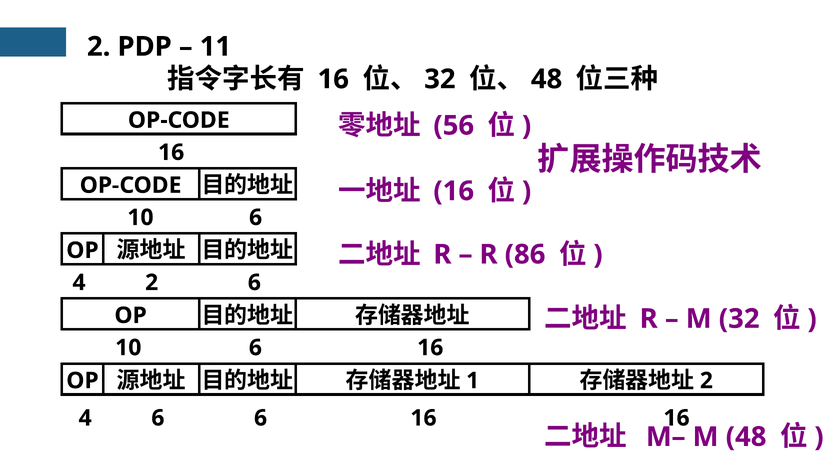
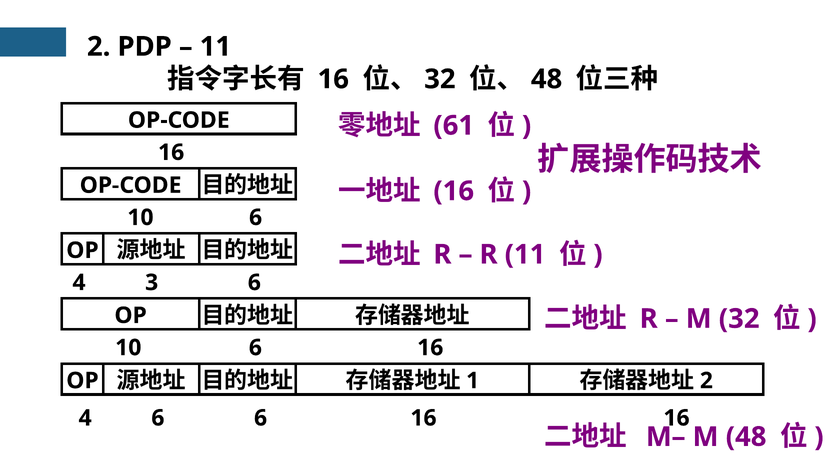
56: 56 -> 61 (454, 126)
R 86: 86 -> 11 (525, 255)
4 2: 2 -> 3 (152, 283)
